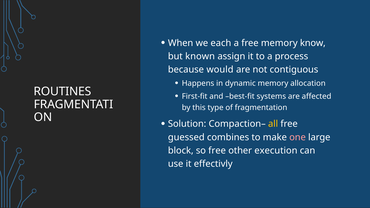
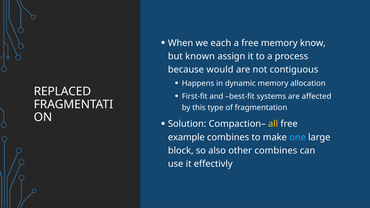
ROUTINES: ROUTINES -> REPLACED (62, 91)
guessed: guessed -> example (186, 137)
one colour: pink -> light blue (298, 137)
so free: free -> also (217, 151)
other execution: execution -> combines (276, 151)
